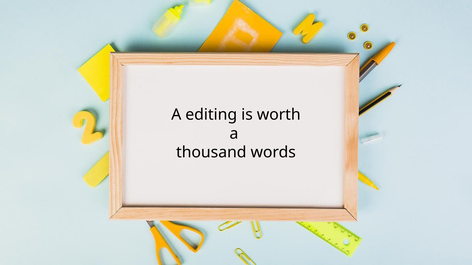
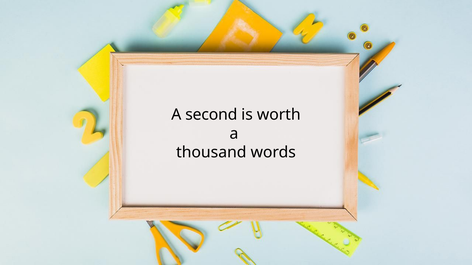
editing: editing -> second (211, 115)
